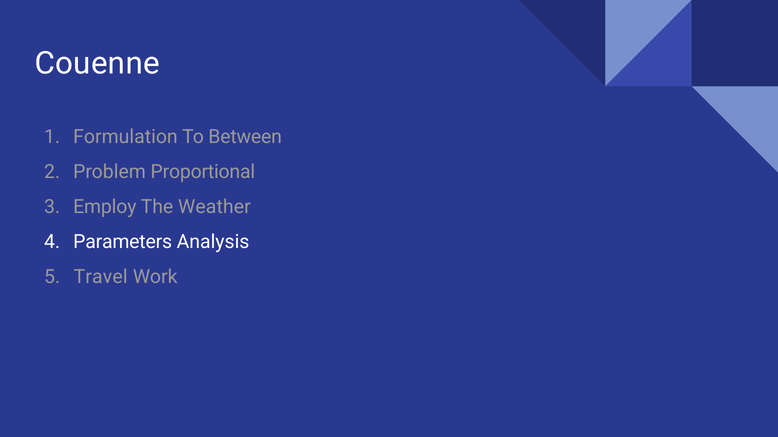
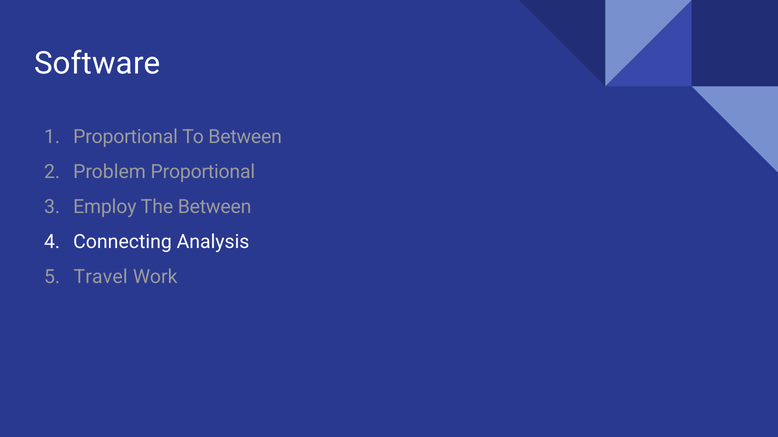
Couenne: Couenne -> Software (97, 64)
Formulation: Formulation -> Proportional (126, 137)
The Weather: Weather -> Between (215, 207)
Parameters: Parameters -> Connecting (123, 242)
